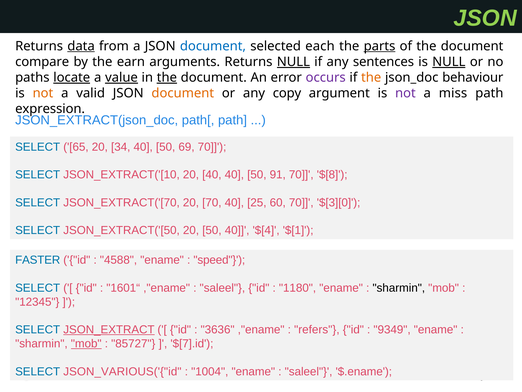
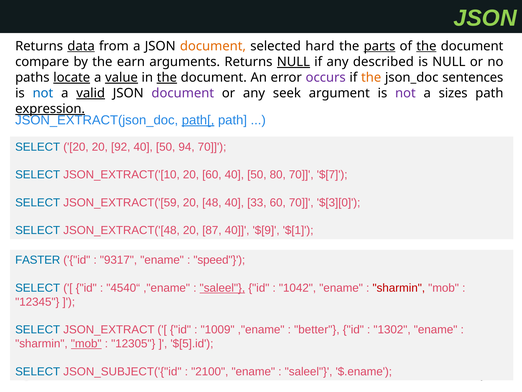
document colour: blue -> orange (213, 46)
each: each -> hard (320, 46)
the underline: none -> present (426, 46)
sentences: sentences -> described (383, 62)
NULL underline: present -> none (449, 62)
behaviour: behaviour -> sentences (473, 77)
not colour: orange -> blue (43, 93)
valid underline: none -> present (91, 93)
document colour: orange -> purple (183, 93)
copy: copy -> seek (287, 93)
miss: miss -> sizes (453, 93)
expression underline: none -> present (50, 109)
path[ underline: none -> present (198, 120)
SELECT 65: 65 -> 20 (76, 147)
34: 34 -> 92 (121, 147)
69: 69 -> 94 (186, 147)
20 40: 40 -> 60 (212, 175)
91: 91 -> 80 (278, 175)
$[8: $[8 -> $[7 (332, 175)
JSON_EXTRACT('[70: JSON_EXTRACT('[70 -> JSON_EXTRACT('[59 (122, 202)
20 70: 70 -> 48 (212, 202)
25: 25 -> 33 (257, 202)
JSON_EXTRACT('[50: JSON_EXTRACT('[50 -> JSON_EXTRACT('[48 (122, 230)
20 50: 50 -> 87 (212, 230)
$[4: $[4 -> $[9 (266, 230)
4588: 4588 -> 9317 (119, 260)
1601“: 1601“ -> 4540“ (123, 288)
saleel underline: none -> present (222, 288)
1180: 1180 -> 1042 (298, 288)
sharmin colour: black -> red (399, 288)
JSON_EXTRACT underline: present -> none (109, 329)
3636: 3636 -> 1009 (218, 329)
refers: refers -> better (317, 329)
9349: 9349 -> 1302 (392, 329)
85727: 85727 -> 12305 (133, 343)
$[7].id: $[7].id -> $[5].id (192, 343)
JSON_VARIOUS('{"id: JSON_VARIOUS('{"id -> JSON_SUBJECT('{"id (122, 371)
1004: 1004 -> 2100 (210, 371)
